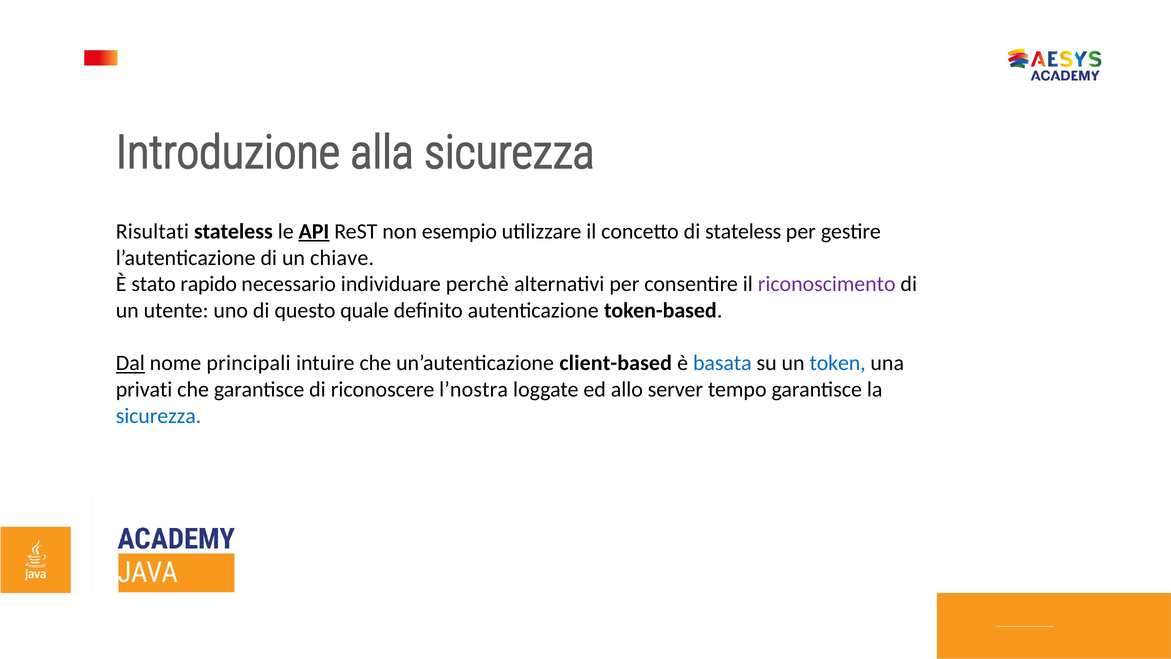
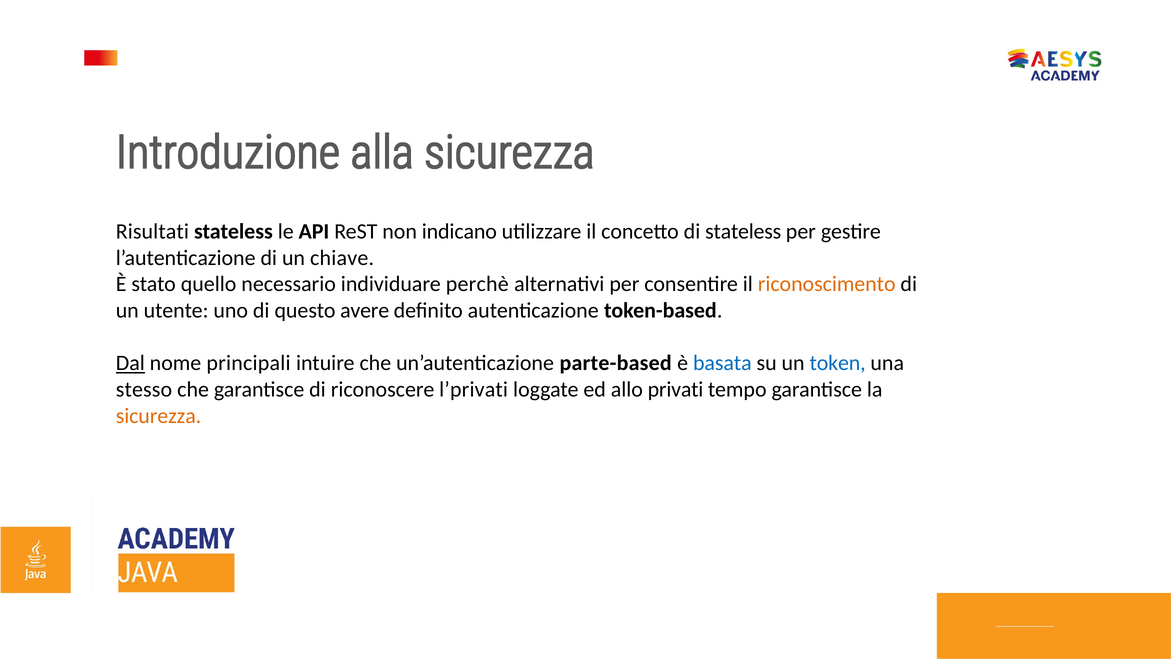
API underline: present -> none (314, 231)
esempio: esempio -> indicano (459, 231)
rapido: rapido -> quello (209, 284)
riconoscimento colour: purple -> orange (827, 284)
quale: quale -> avere (365, 310)
client-based: client-based -> parte-based (616, 363)
privati: privati -> stesso (144, 389)
l’nostra: l’nostra -> l’privati (474, 389)
server: server -> privati (676, 389)
sicurezza colour: blue -> orange (159, 416)
